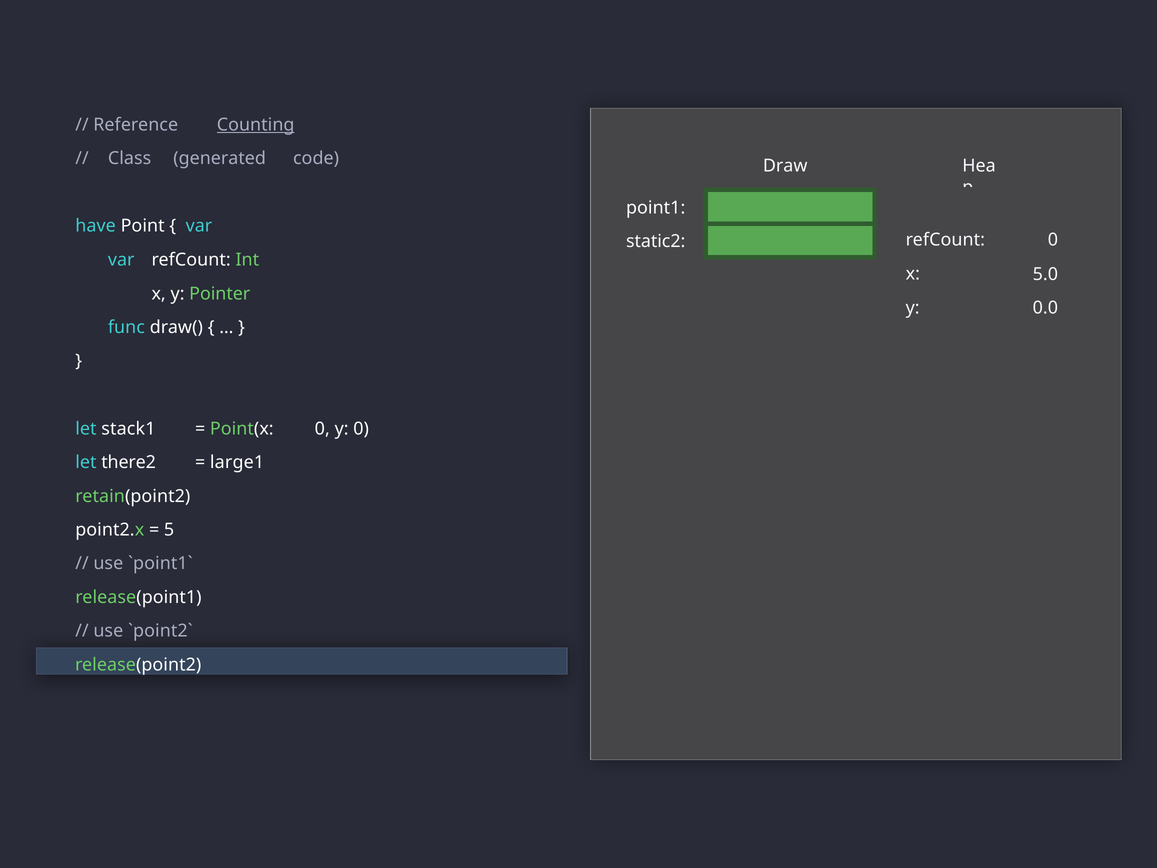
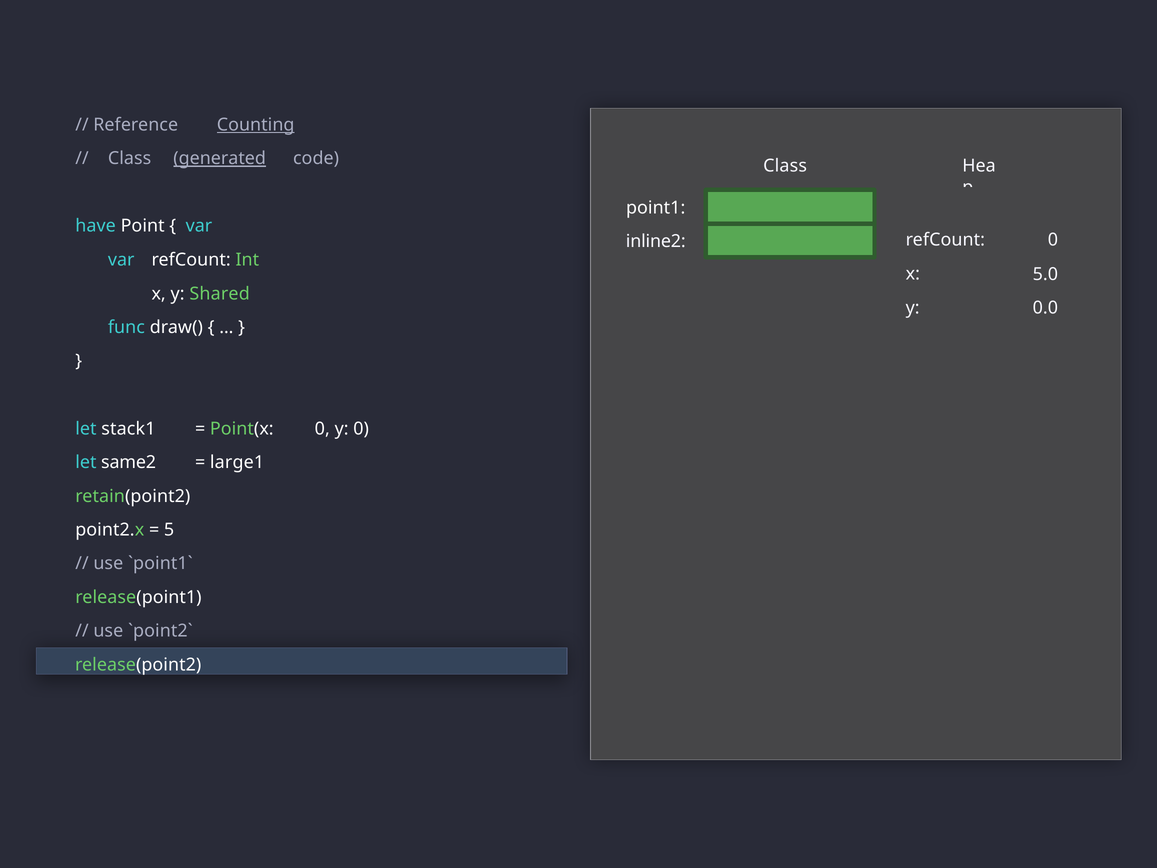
generated underline: none -> present (220, 159)
Draw: Draw -> Class (785, 166)
static2: static2 -> inline2 (656, 241)
Pointer: Pointer -> Shared (220, 294)
there2: there2 -> same2 (129, 462)
